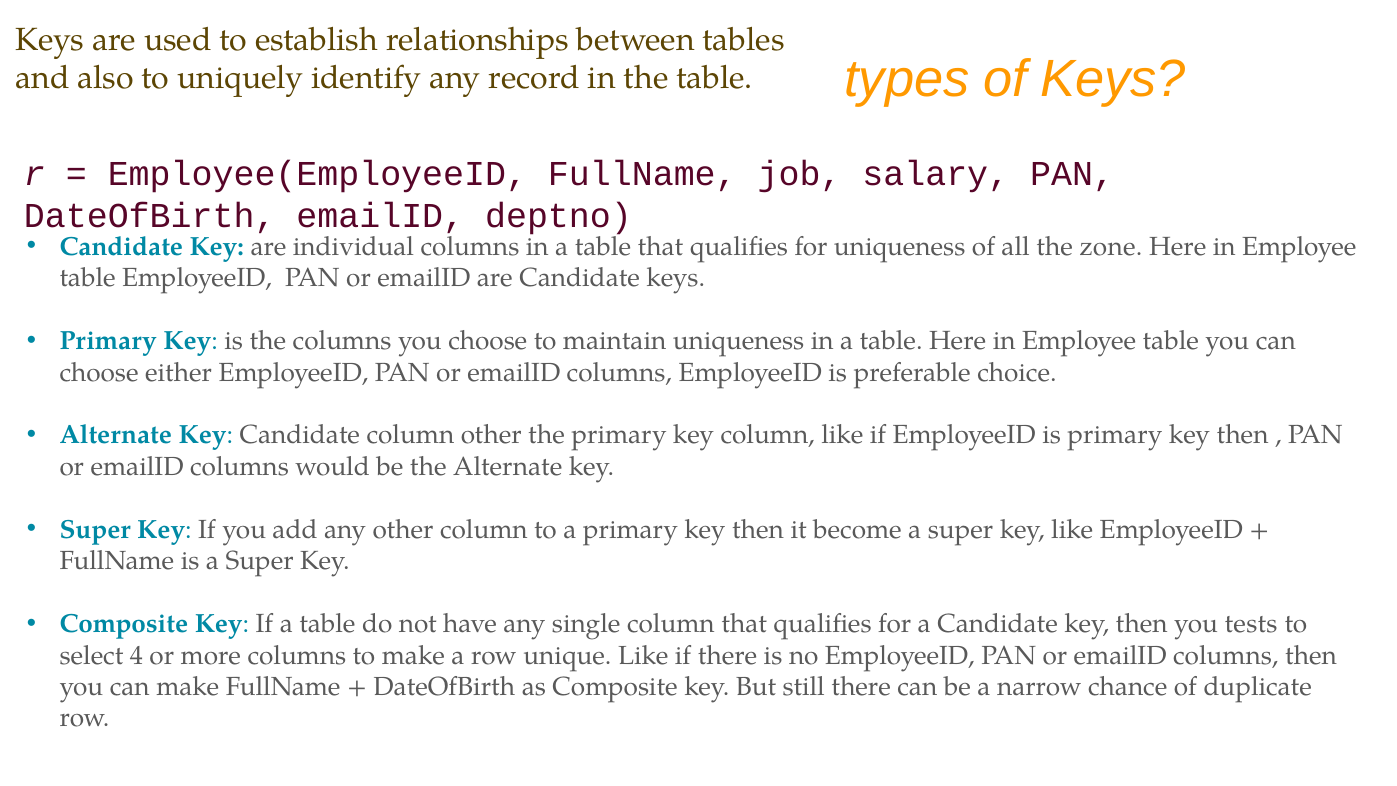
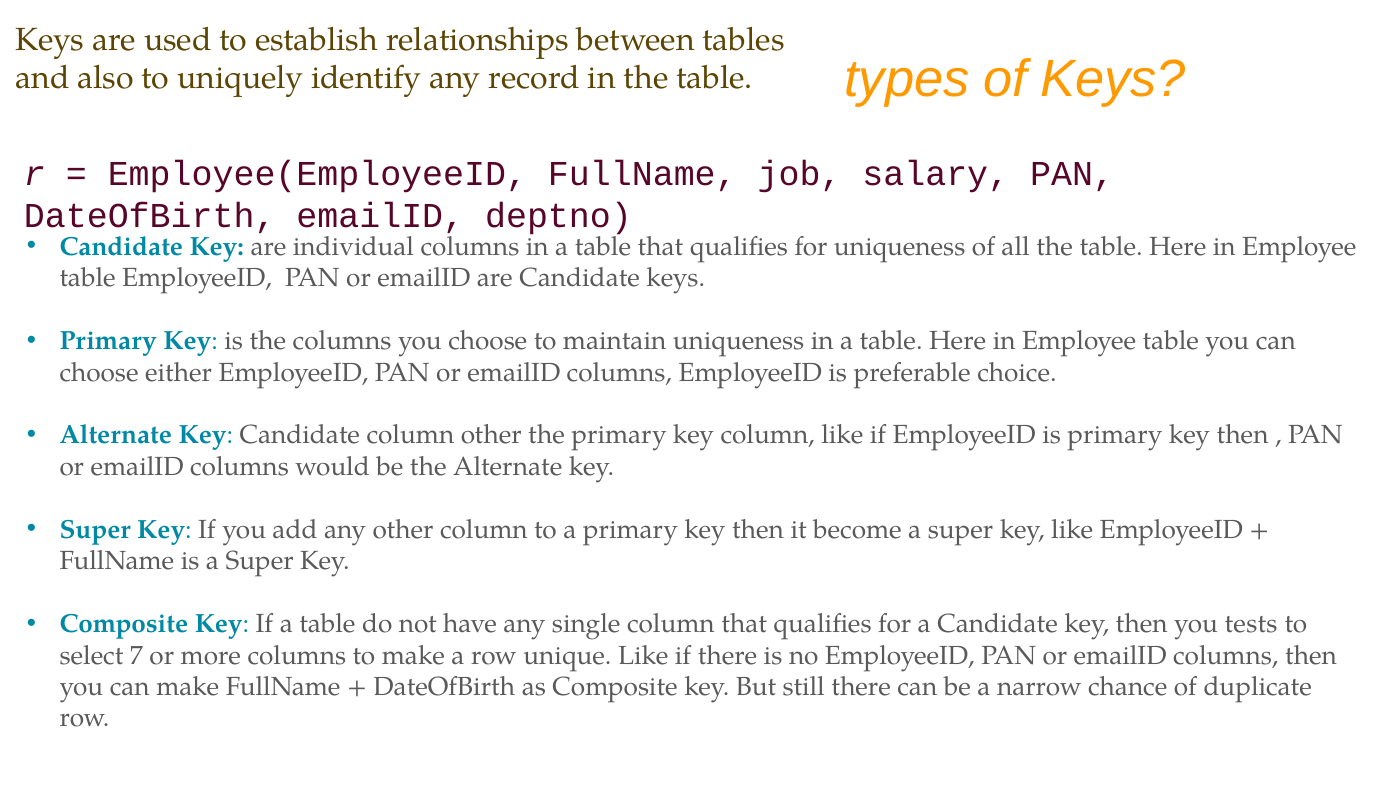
all the zone: zone -> table (1111, 247)
4: 4 -> 7 (136, 655)
